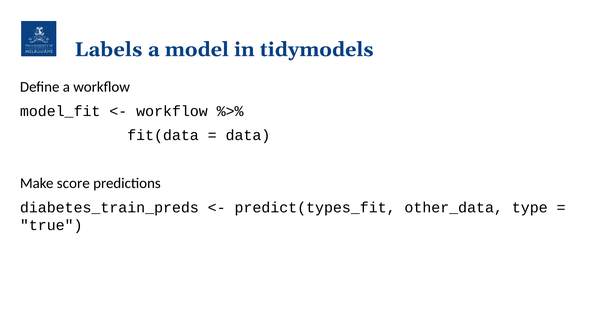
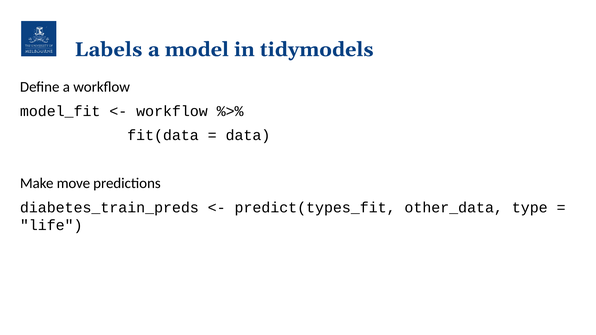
score: score -> move (73, 184)
true: true -> life (51, 225)
